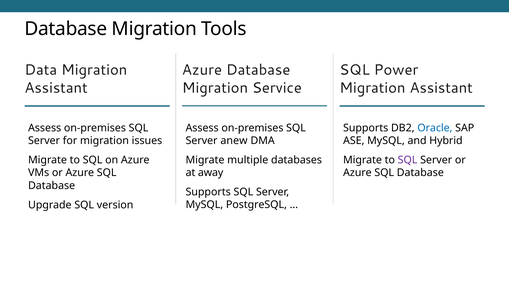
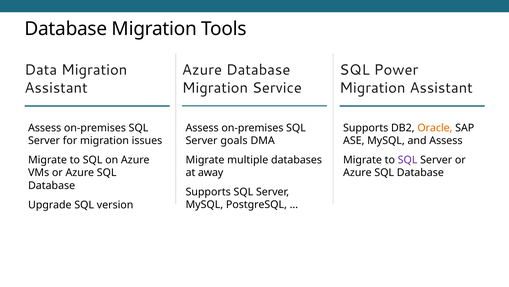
Oracle colour: blue -> orange (435, 128)
anew: anew -> goals (234, 140)
and Hybrid: Hybrid -> Assess (446, 140)
